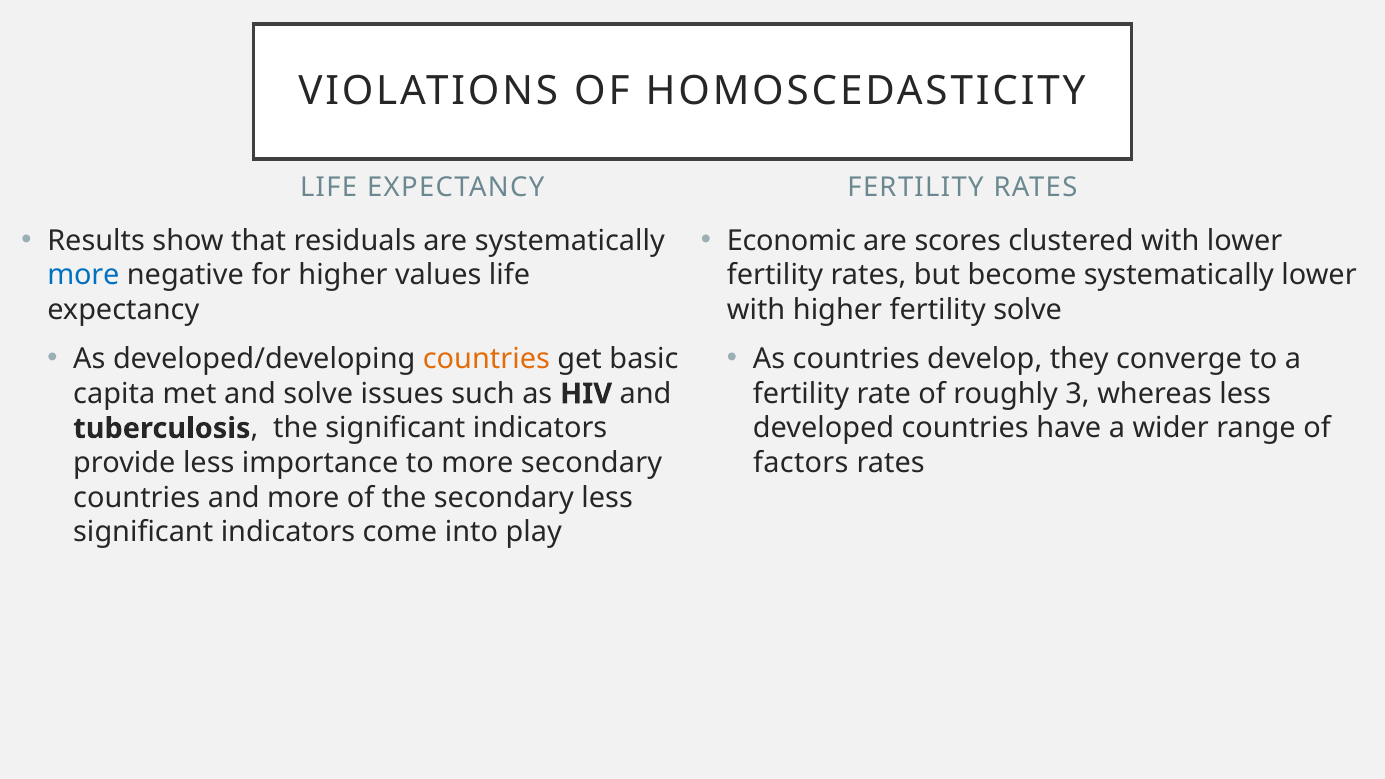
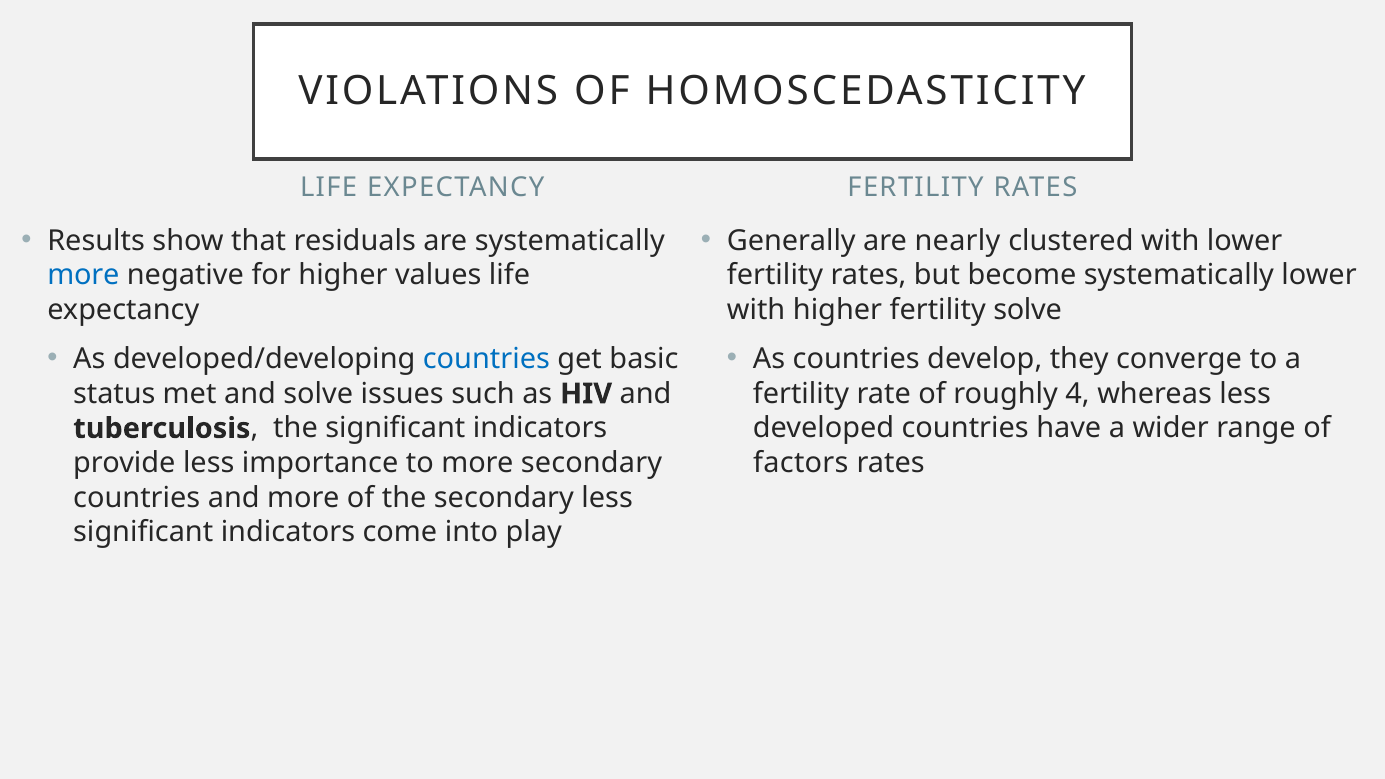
Economic: Economic -> Generally (791, 241)
scores: scores -> nearly (957, 241)
countries colour: orange -> blue (486, 359)
capita: capita -> status (114, 394)
3: 3 -> 4 (1078, 394)
